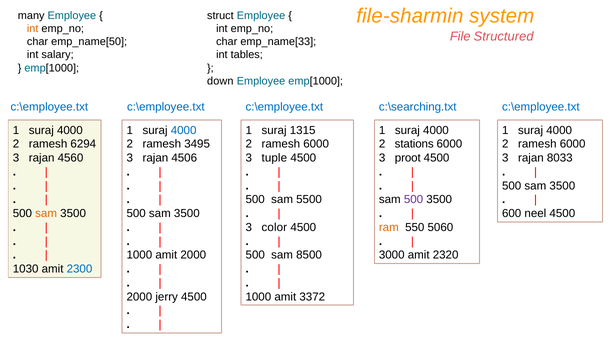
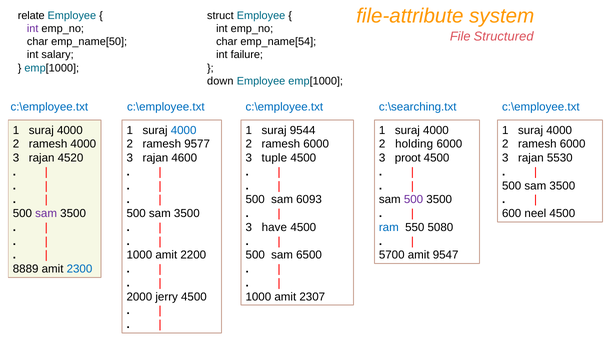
file-sharmin: file-sharmin -> file-attribute (410, 16)
many: many -> relate (31, 15)
int colour: orange -> purple (33, 29)
emp_name[33: emp_name[33 -> emp_name[54 (278, 42)
tables: tables -> failure (247, 55)
1315: 1315 -> 9544 (303, 130)
ramesh 6294: 6294 -> 4000 (83, 144)
3495: 3495 -> 9577 (197, 144)
stations: stations -> holding (414, 144)
4560: 4560 -> 4520 (70, 158)
4506: 4506 -> 4600 (184, 158)
8033: 8033 -> 5530 (560, 158)
5500: 5500 -> 6093 (309, 199)
sam colour: orange -> purple (46, 213)
color: color -> have (274, 227)
ram colour: orange -> blue (389, 227)
5060: 5060 -> 5080 (440, 227)
amit 2000: 2000 -> 2200 (193, 255)
8500: 8500 -> 6500 (309, 255)
3000: 3000 -> 5700 (392, 255)
2320: 2320 -> 9547 (446, 255)
1030: 1030 -> 8889 (26, 269)
3372: 3372 -> 2307 (312, 296)
